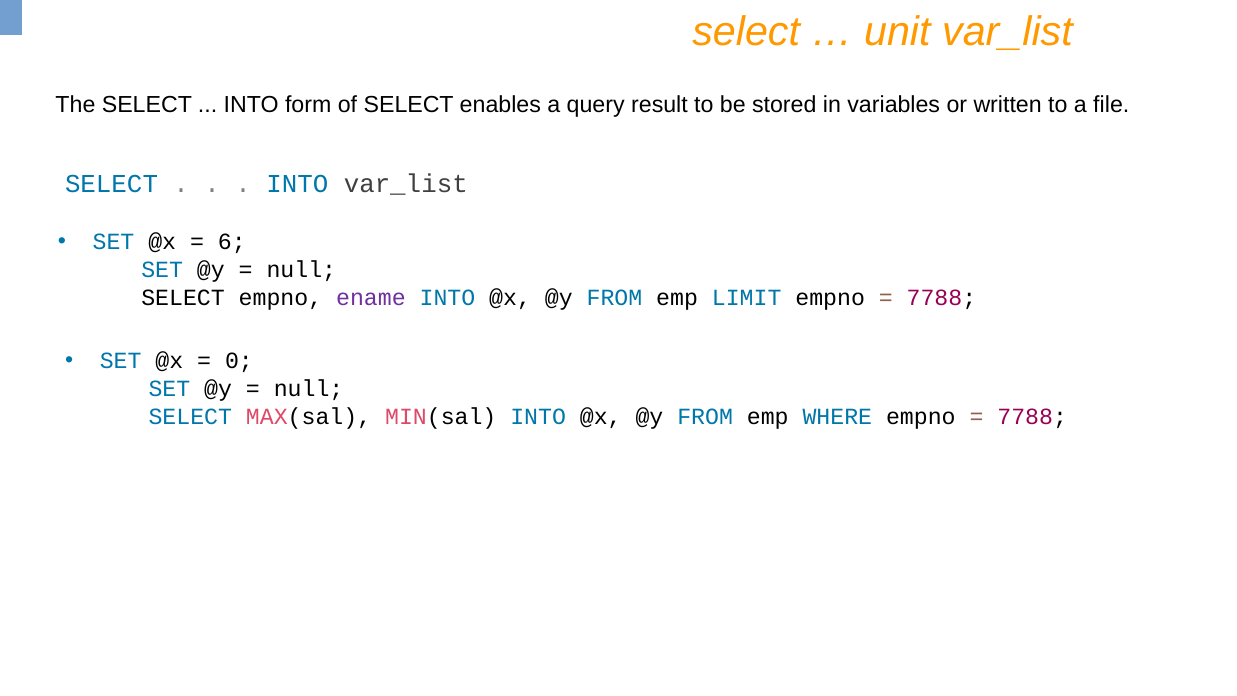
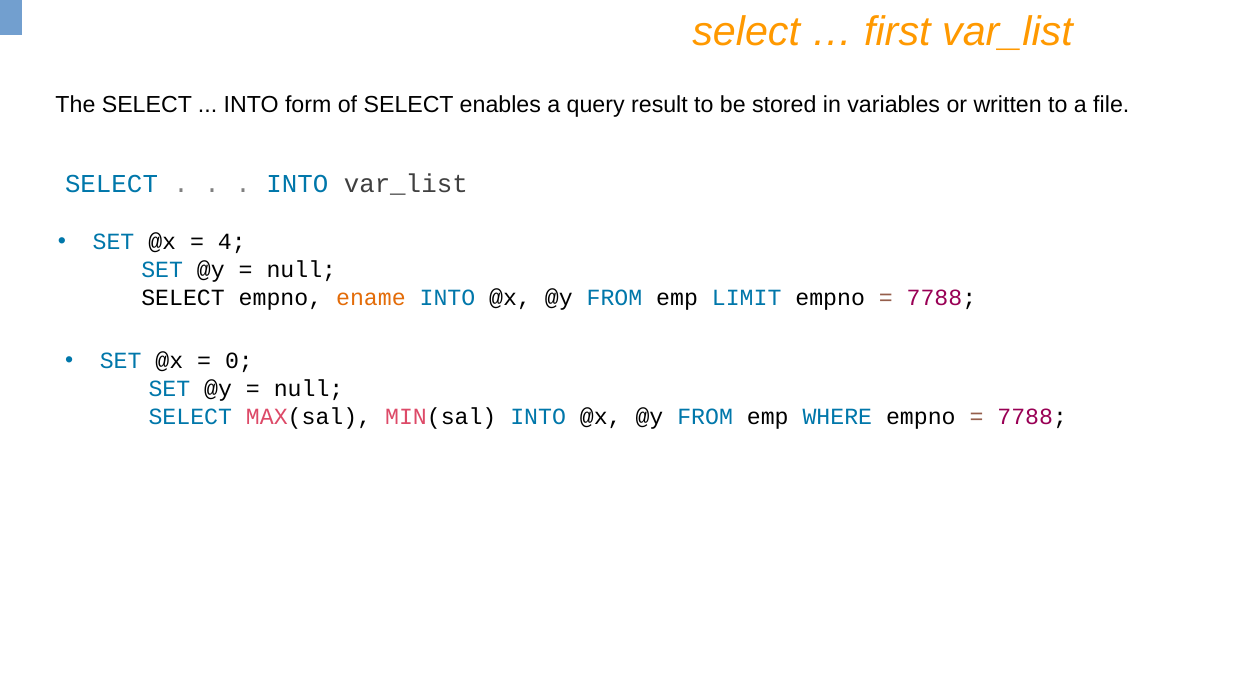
unit: unit -> first (897, 32)
6: 6 -> 4 (232, 242)
ename colour: purple -> orange (371, 298)
